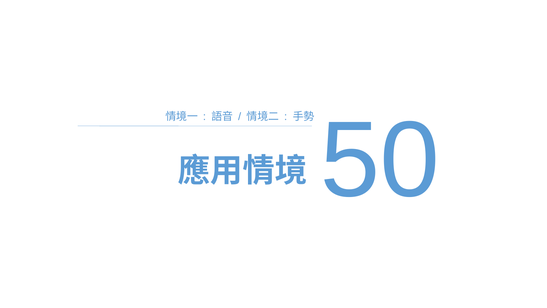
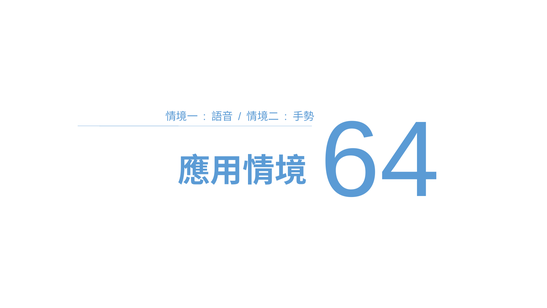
50: 50 -> 64 (380, 161)
